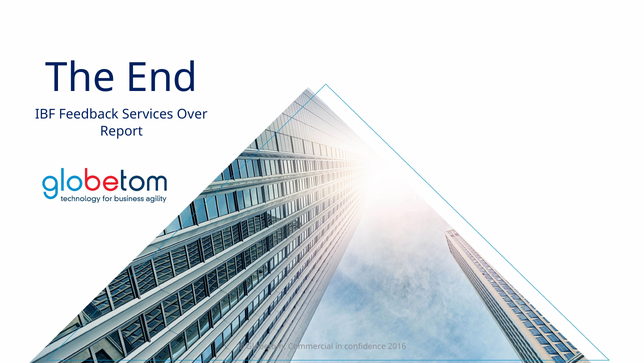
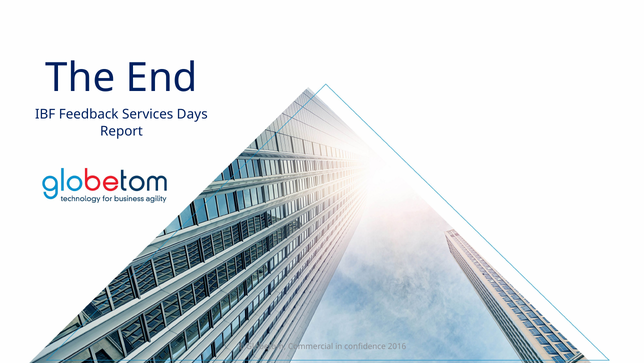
Over: Over -> Days (192, 114)
